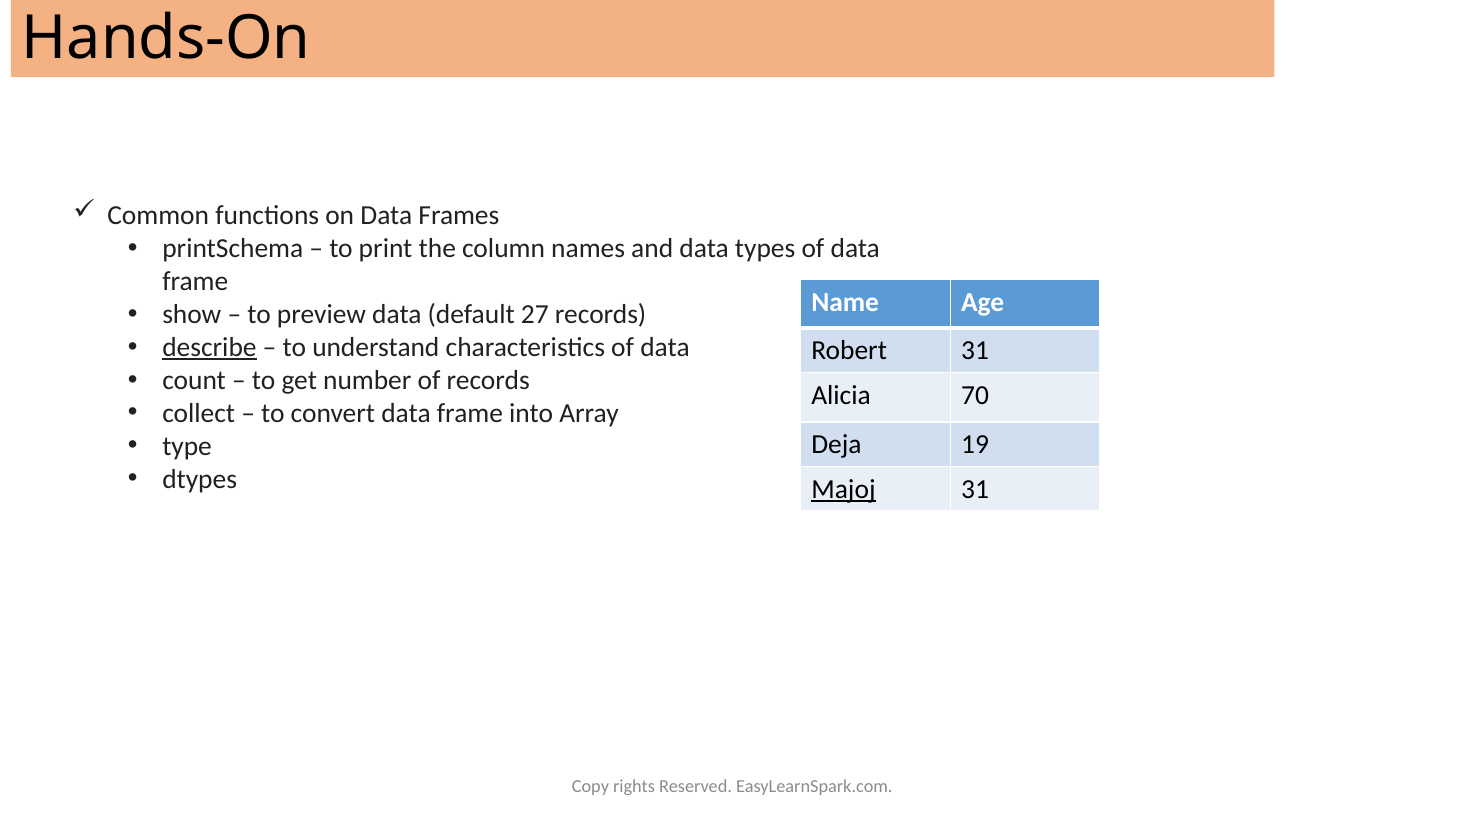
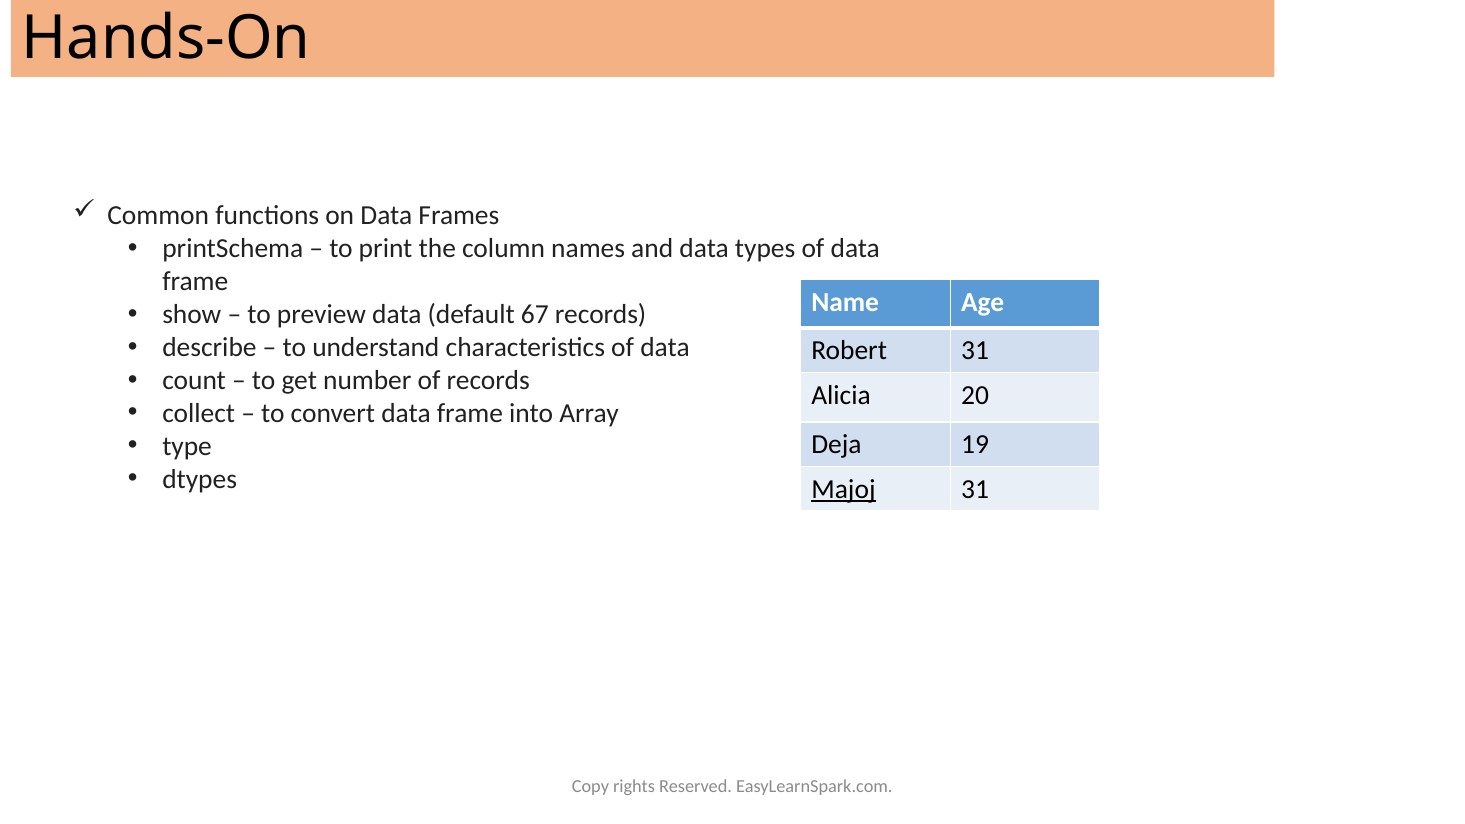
27: 27 -> 67 (535, 315)
describe underline: present -> none (209, 348)
70: 70 -> 20 (975, 395)
